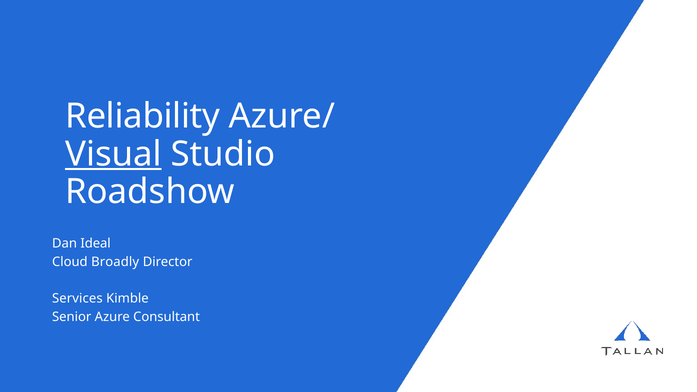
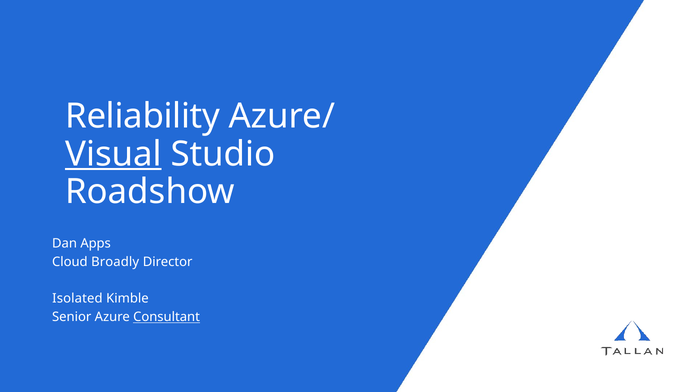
Ideal: Ideal -> Apps (96, 243)
Services: Services -> Isolated (77, 299)
Consultant underline: none -> present (167, 317)
